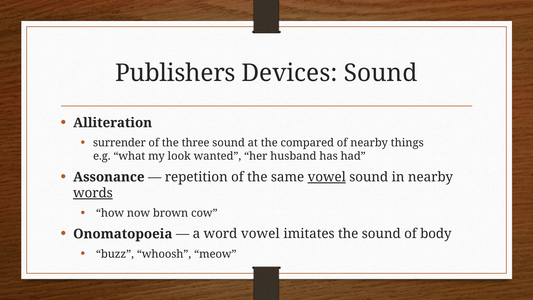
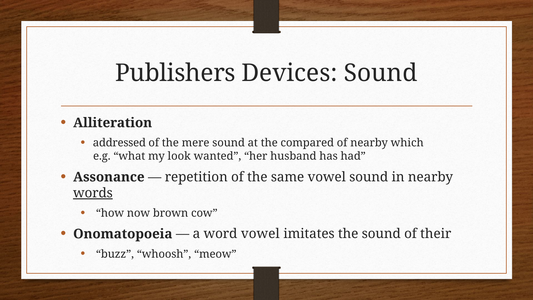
surrender: surrender -> addressed (119, 143)
three: three -> mere (196, 143)
things: things -> which (407, 143)
vowel underline: present -> none (327, 177)
body: body -> their (436, 234)
